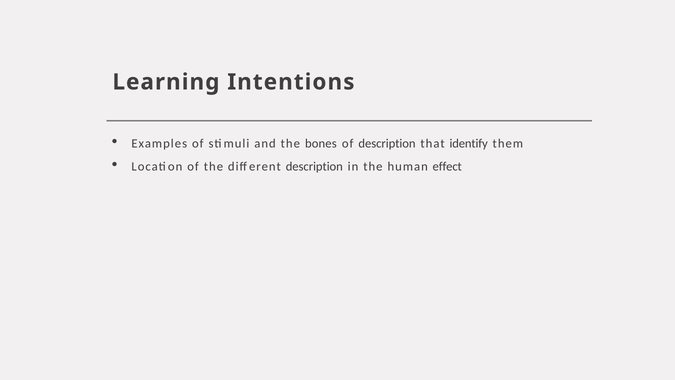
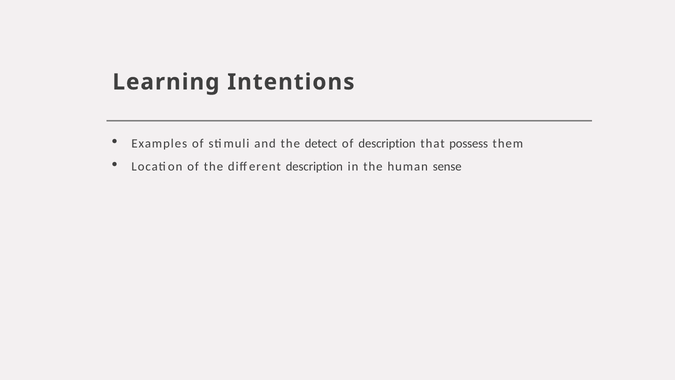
bones: bones -> detect (321, 144)
identify: identify -> possess (469, 144)
effect: effect -> sense (447, 166)
